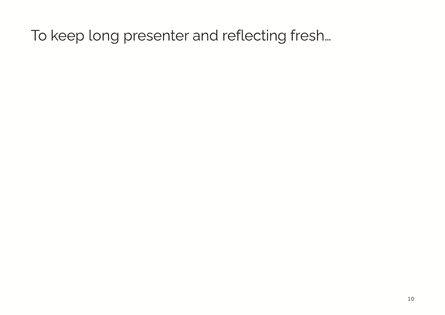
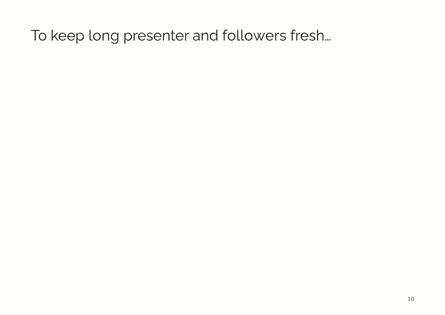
reflecting: reflecting -> followers (254, 36)
